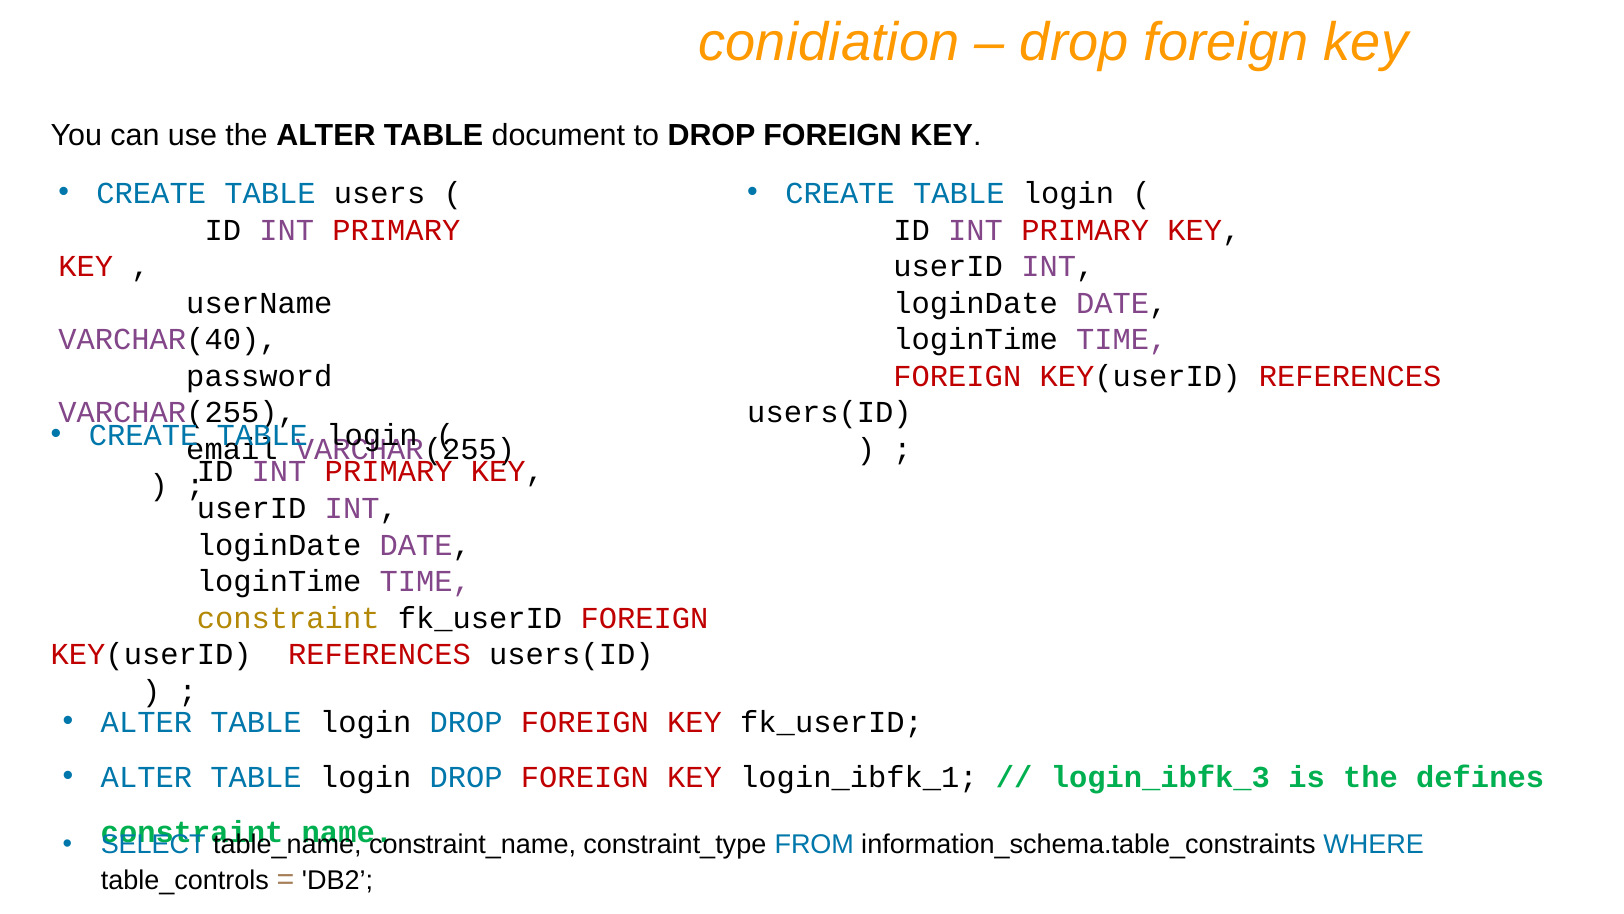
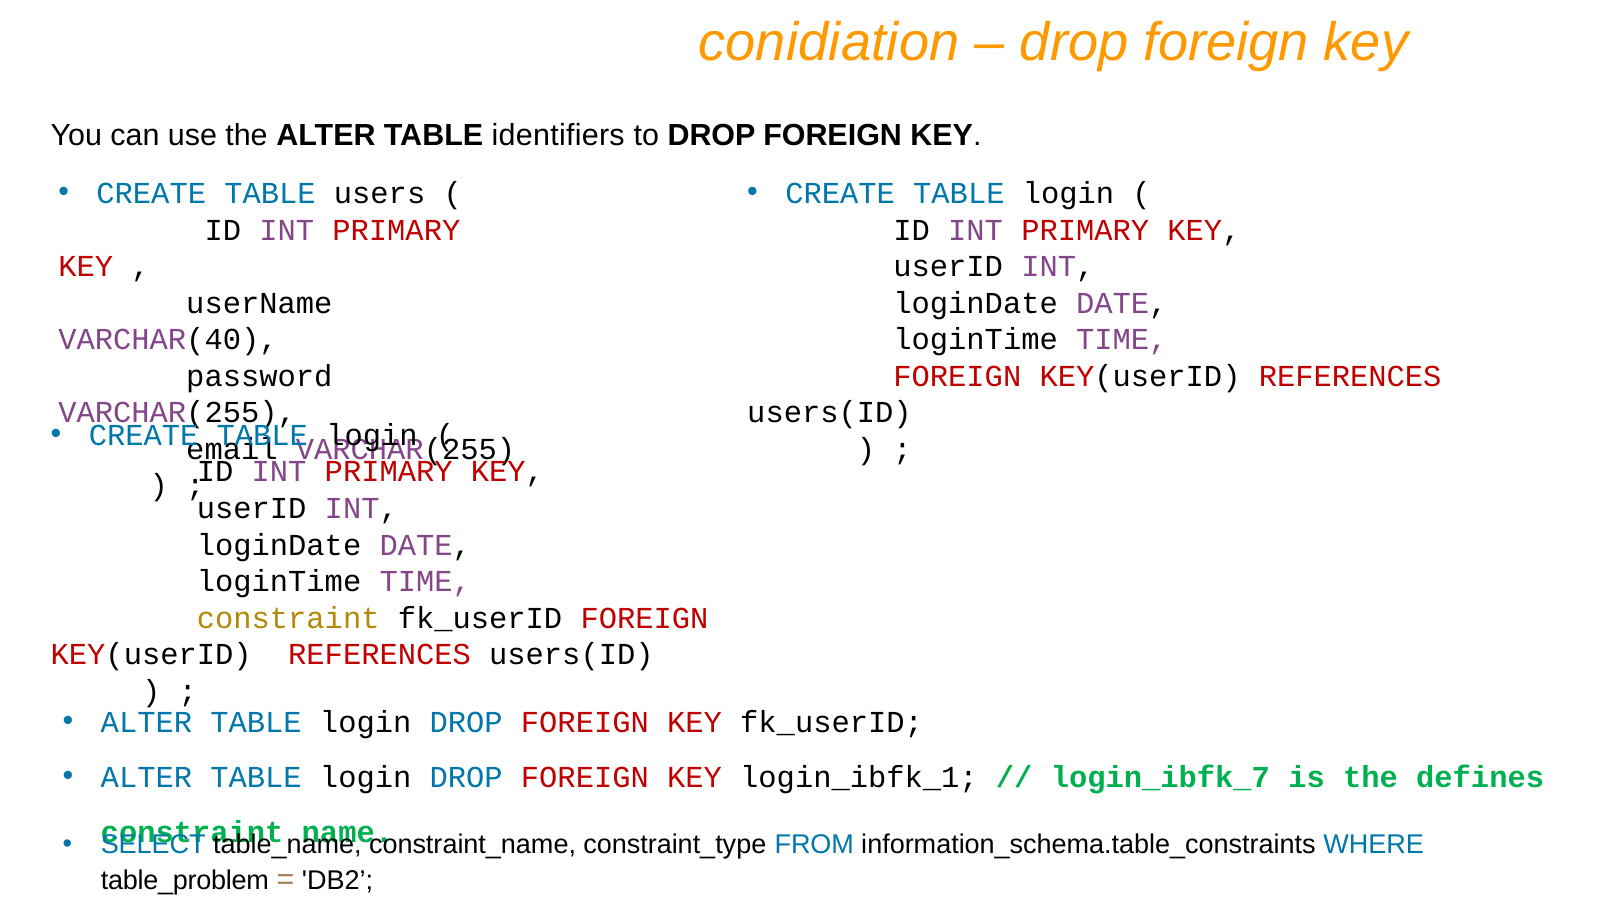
document: document -> identifiers (558, 135)
login_ibfk_3: login_ibfk_3 -> login_ibfk_7 (1160, 777)
table_controls: table_controls -> table_problem (185, 880)
